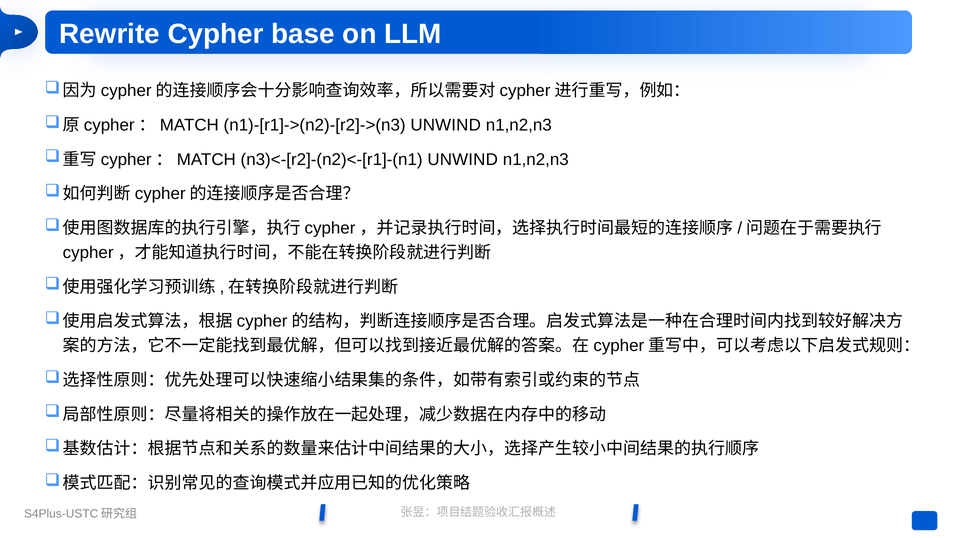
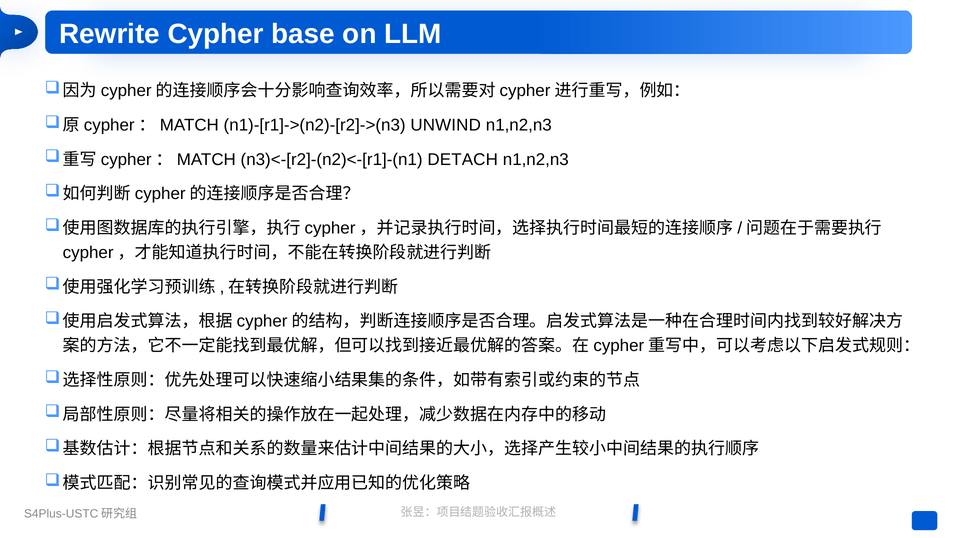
n3)<-[r2]-(n2)<-[r1]-(n1 UNWIND: UNWIND -> DETACH (463, 160)
